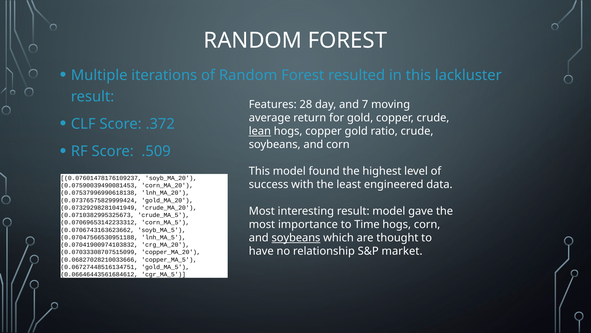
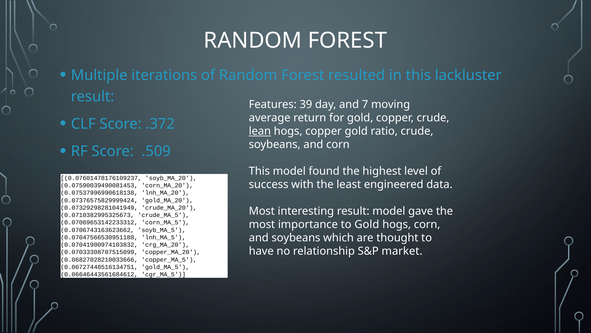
28: 28 -> 39 (306, 104)
to Time: Time -> Gold (367, 224)
soybeans underline: present -> none (296, 237)
